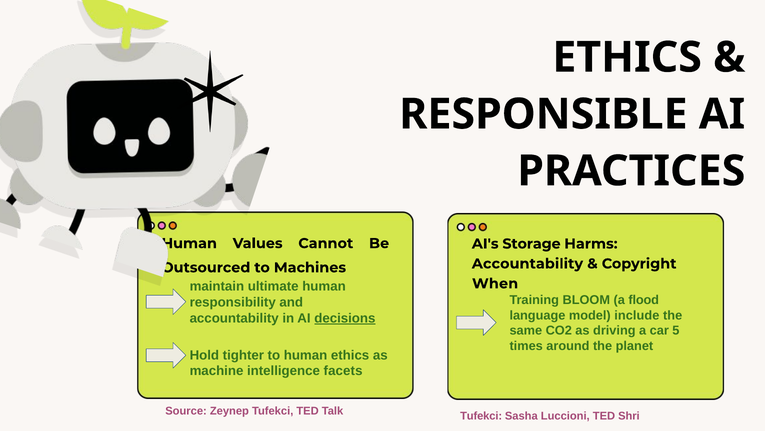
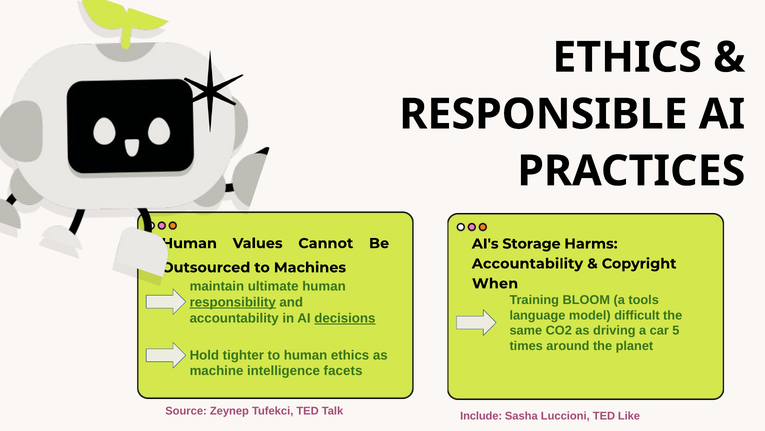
flood: flood -> tools (644, 300)
responsibility underline: none -> present (233, 302)
include: include -> difficult (637, 315)
Talk Tufekci: Tufekci -> Include (481, 415)
Shri: Shri -> Like (629, 415)
